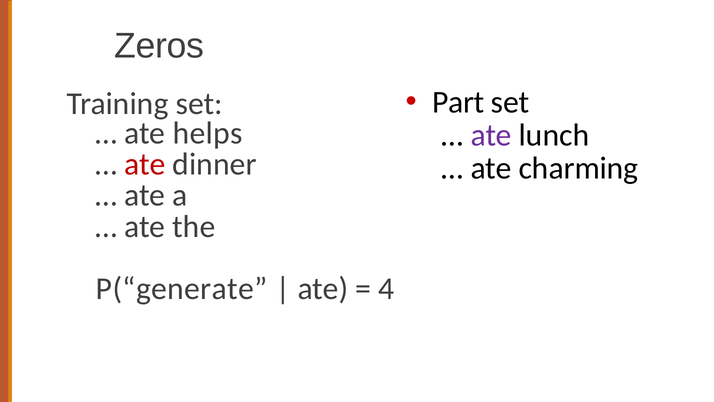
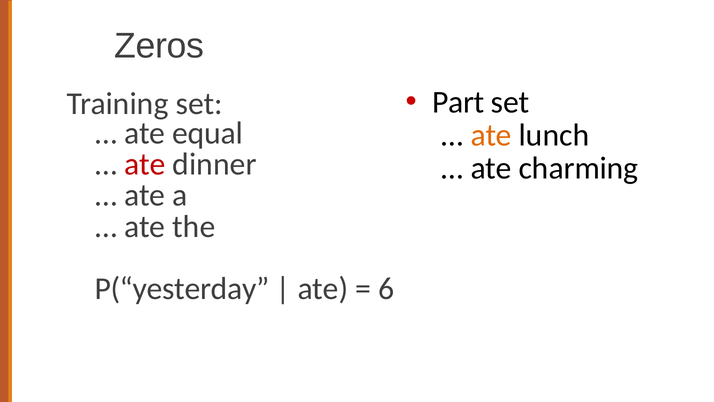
helps: helps -> equal (208, 133)
ate colour: purple -> orange (491, 135)
P(“generate: P(“generate -> P(“yesterday (182, 289)
4: 4 -> 6 (386, 289)
